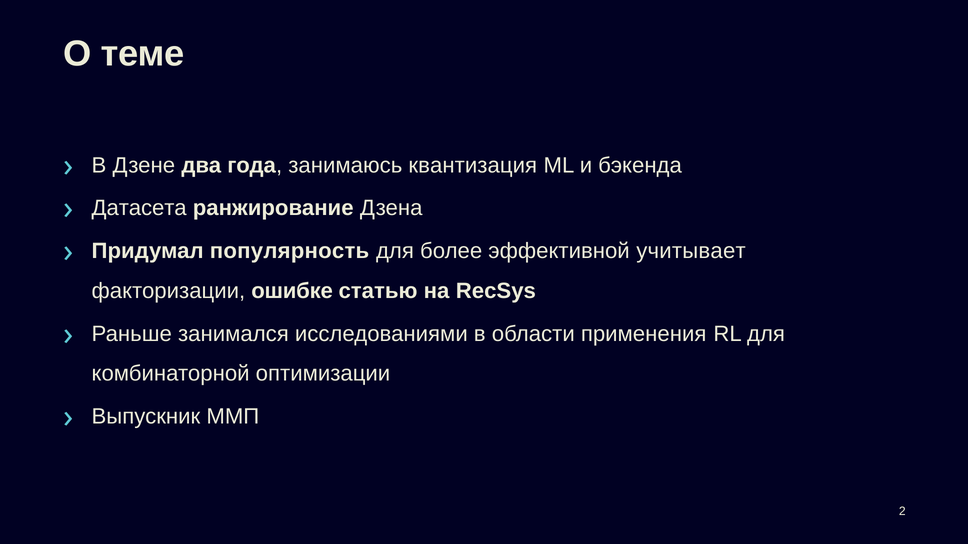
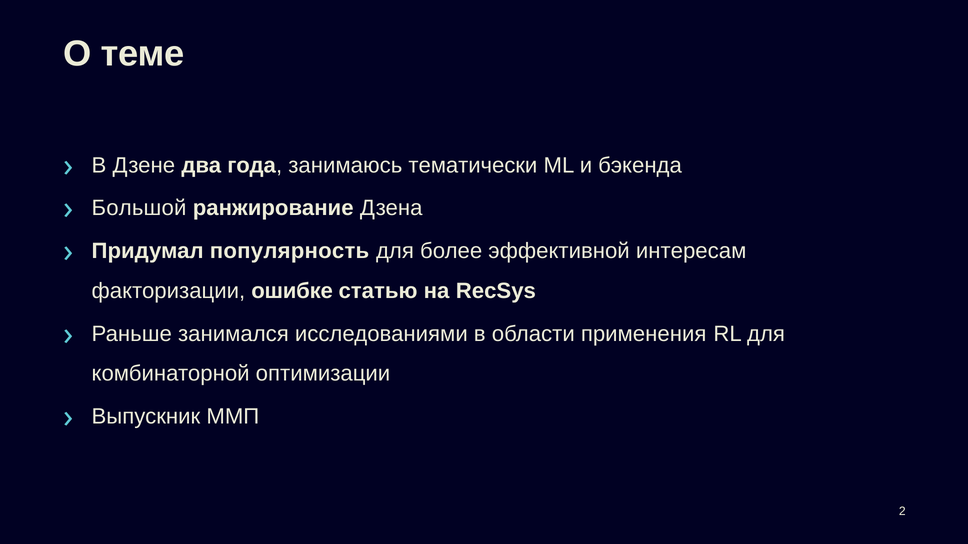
квантизация: квантизация -> тематически (473, 165)
Датасета: Датасета -> Большой (139, 208)
учитывает: учитывает -> интересам (691, 251)
